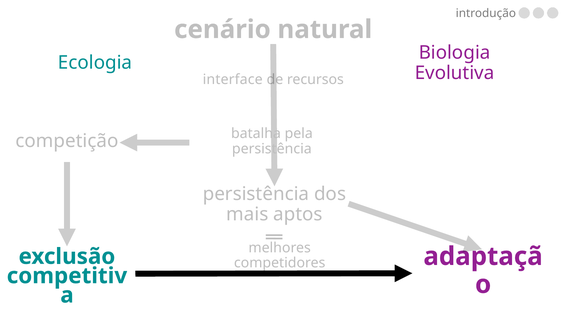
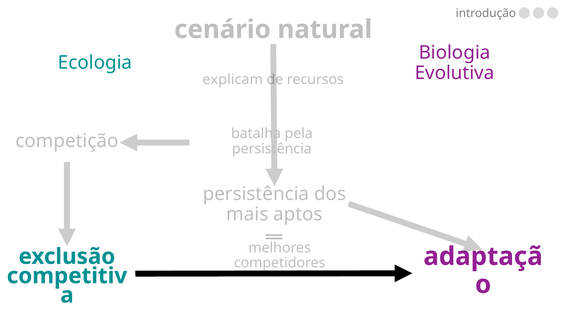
interface: interface -> explicam (233, 80)
